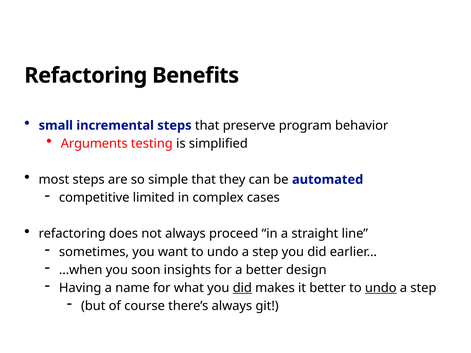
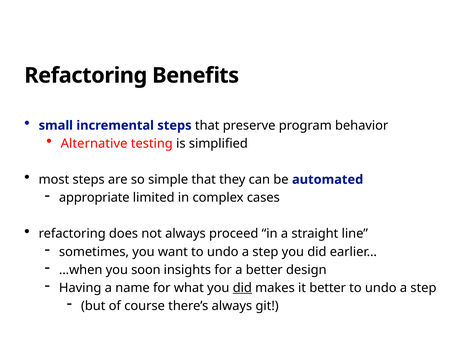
Arguments: Arguments -> Alternative (94, 144)
competitive: competitive -> appropriate (94, 198)
undo underline: present -> none (381, 288)
